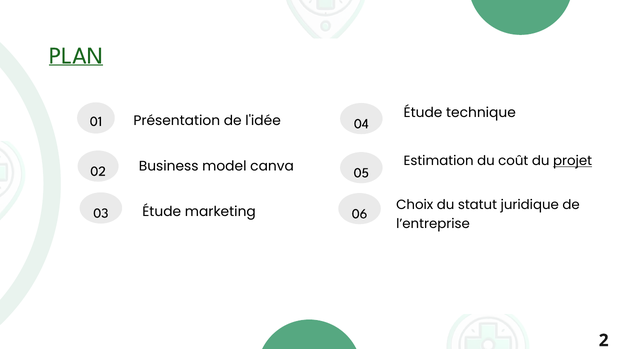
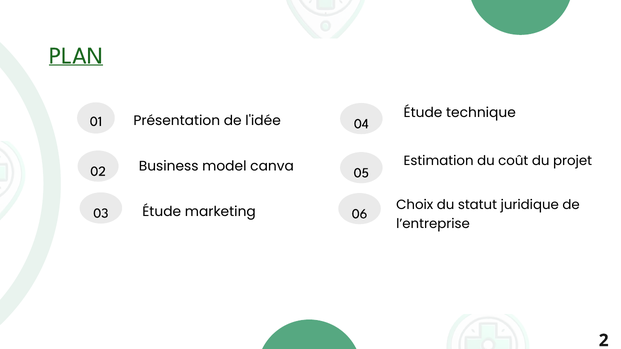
projet underline: present -> none (573, 161)
